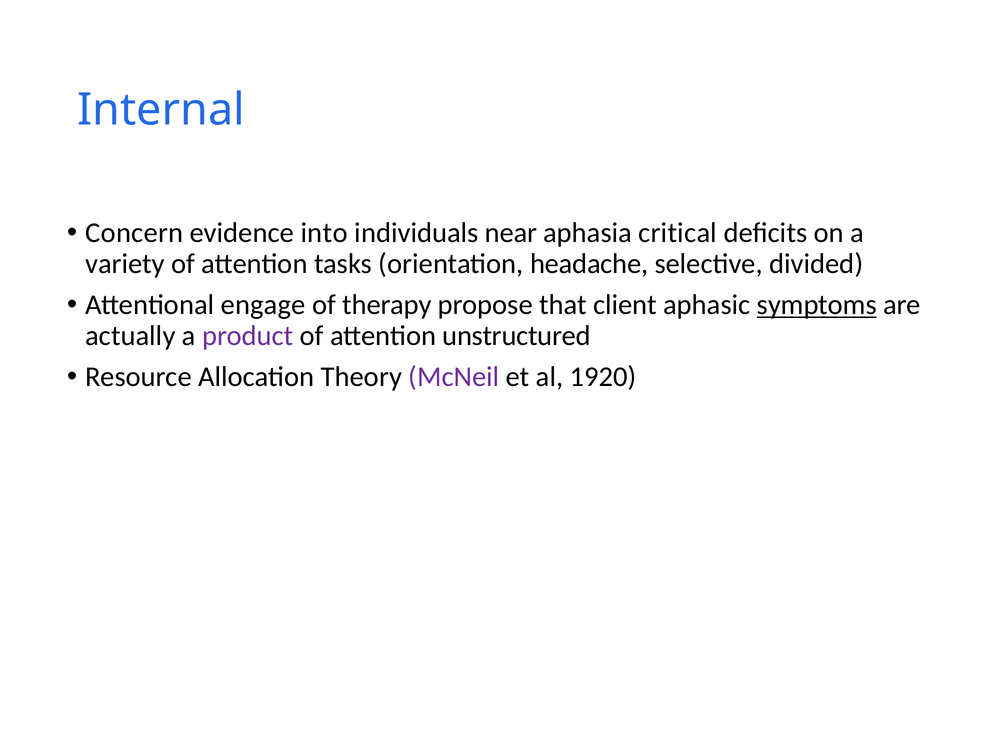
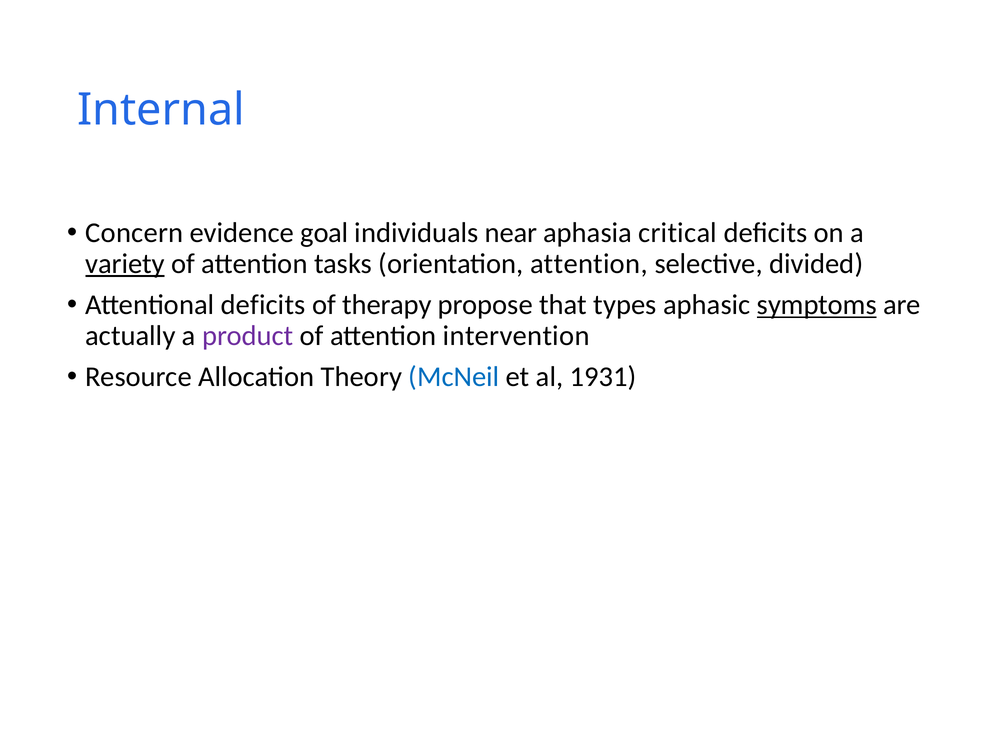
into: into -> goal (324, 233)
variety underline: none -> present (125, 264)
orientation headache: headache -> attention (589, 264)
Attentional engage: engage -> deficits (263, 305)
client: client -> types (625, 305)
unstructured: unstructured -> intervention (516, 336)
McNeil colour: purple -> blue (454, 377)
1920: 1920 -> 1931 (603, 377)
